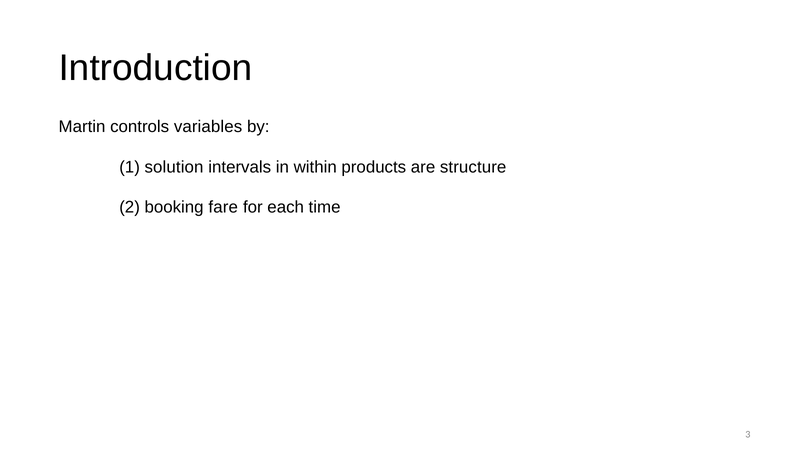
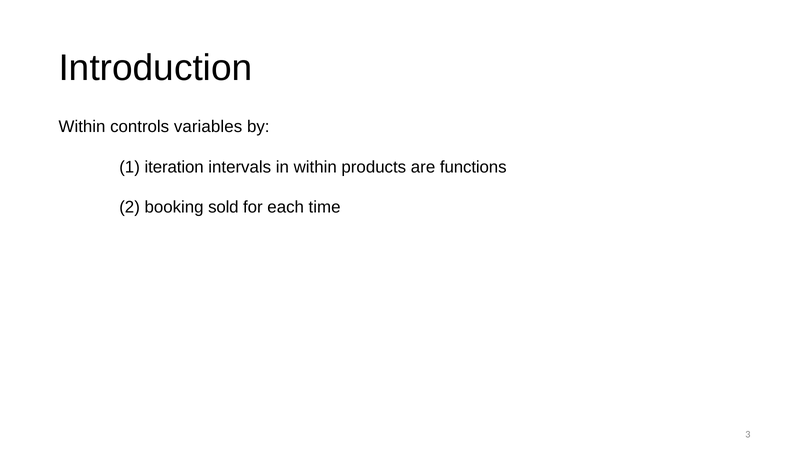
Martin: Martin -> Within (82, 127)
solution: solution -> iteration (174, 167)
structure: structure -> functions (473, 167)
fare: fare -> sold (223, 207)
